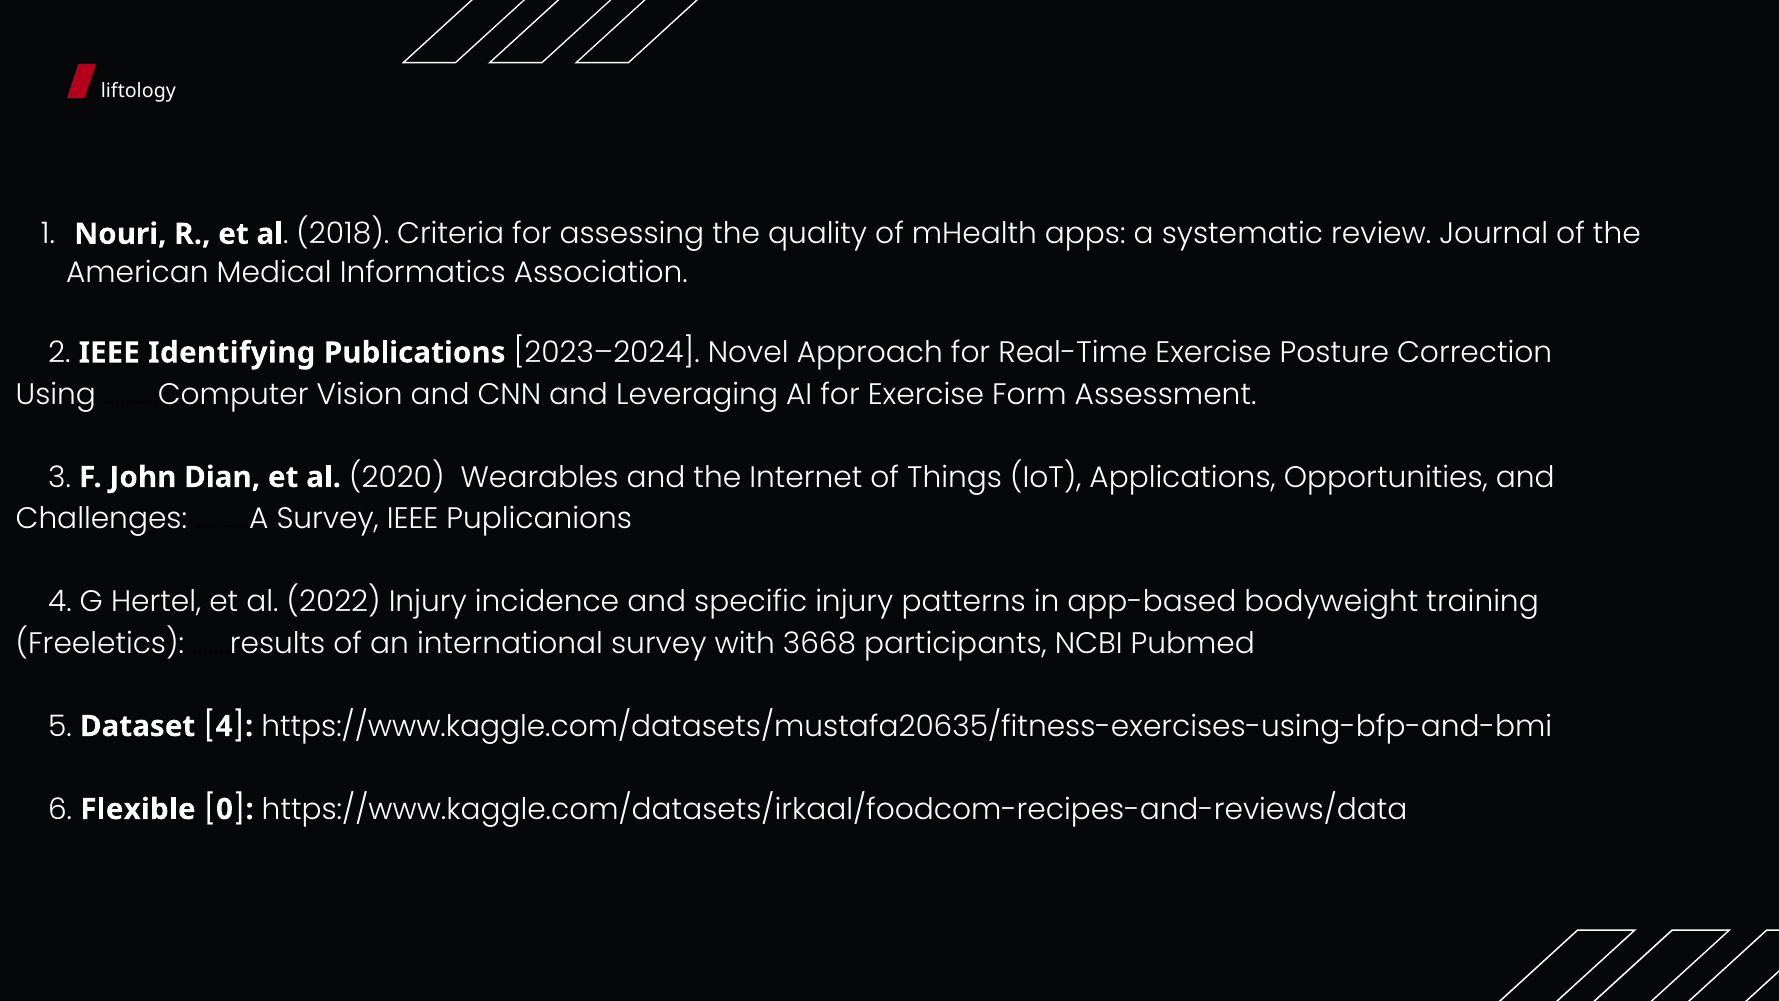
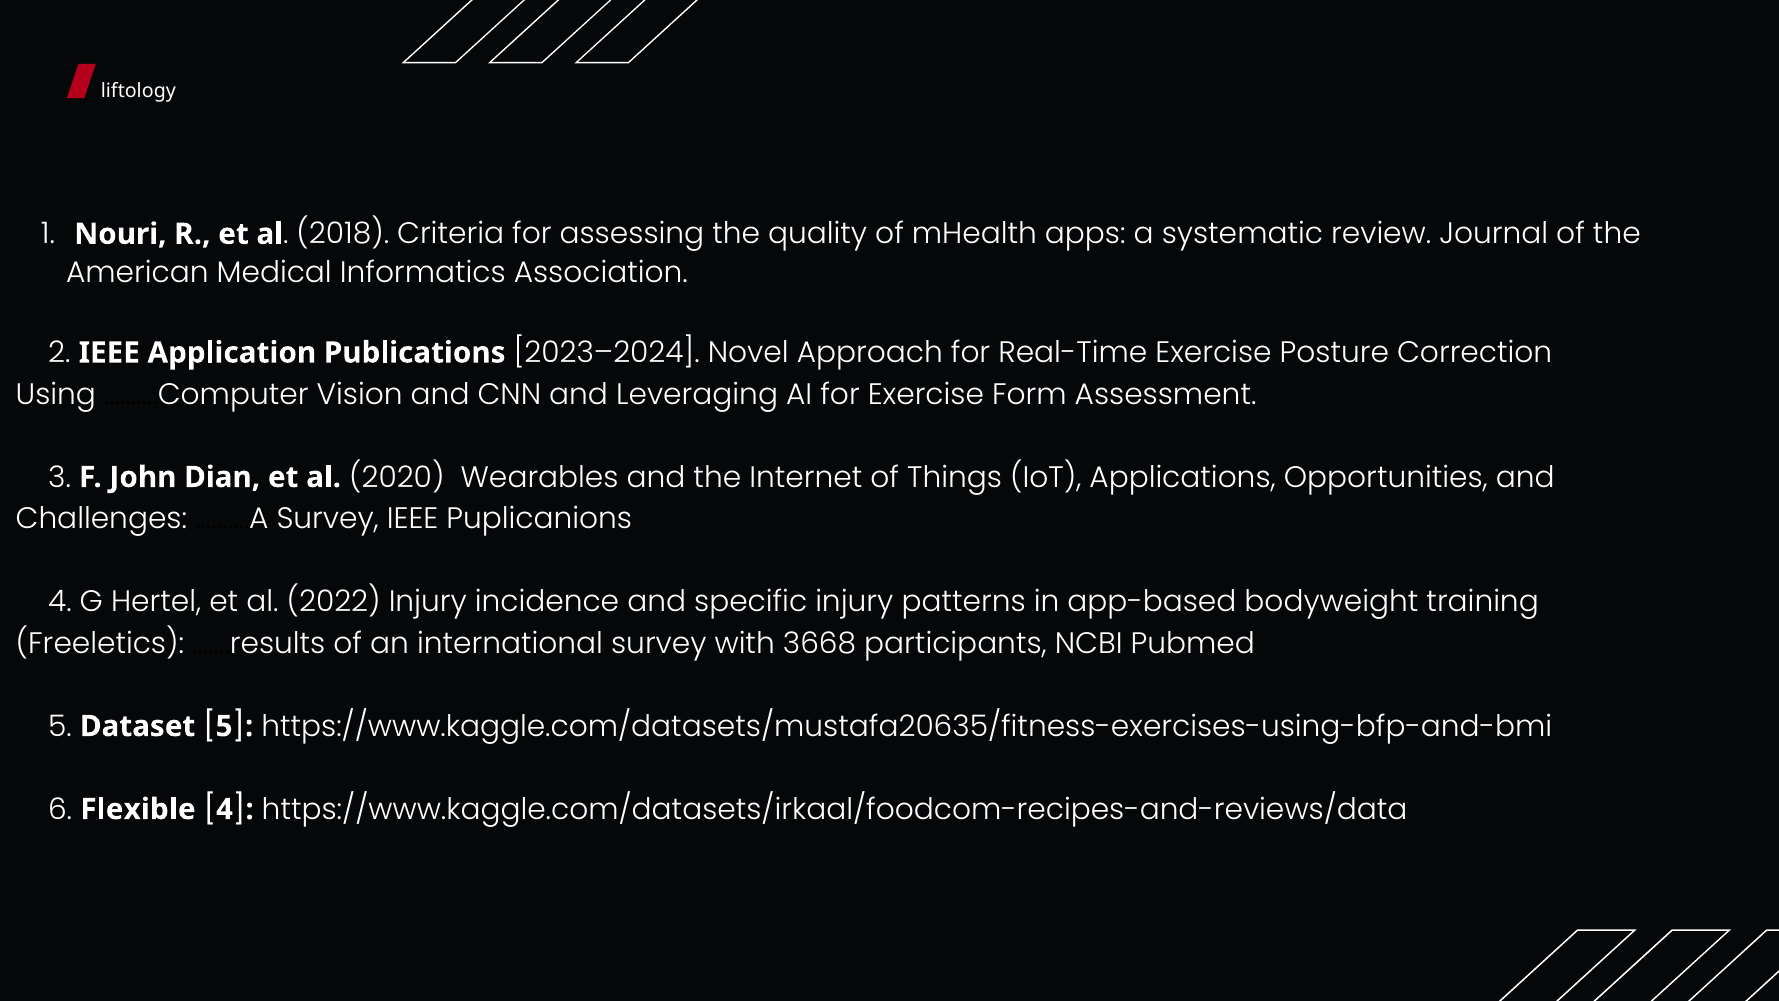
Identifying: Identifying -> Application (232, 353)
4: 4 -> 5 (224, 726)
0: 0 -> 4 (225, 809)
